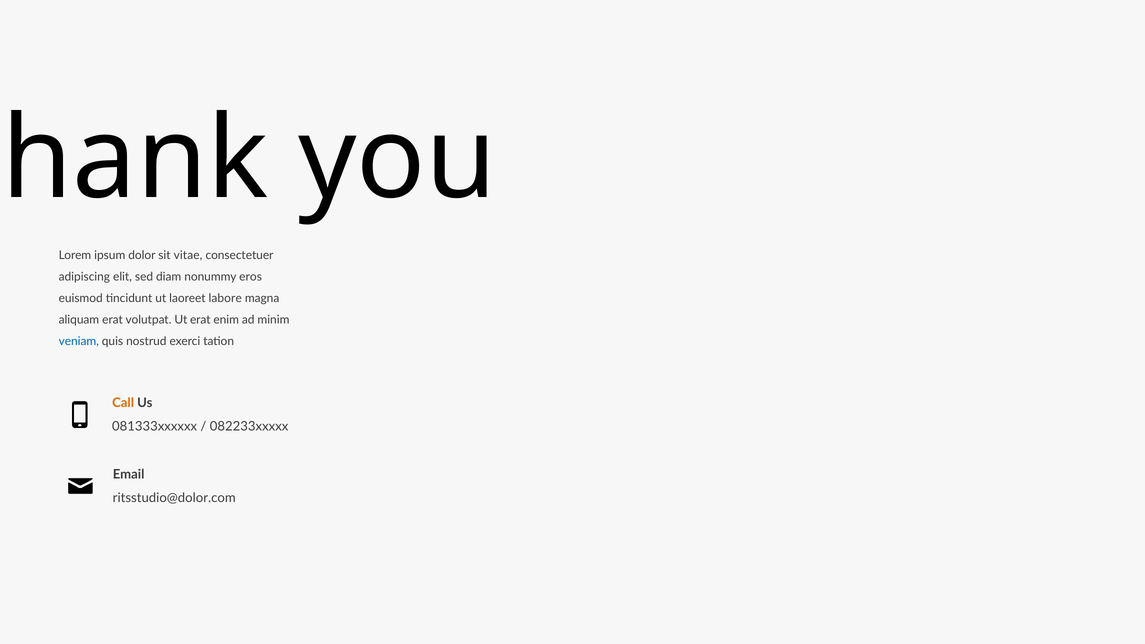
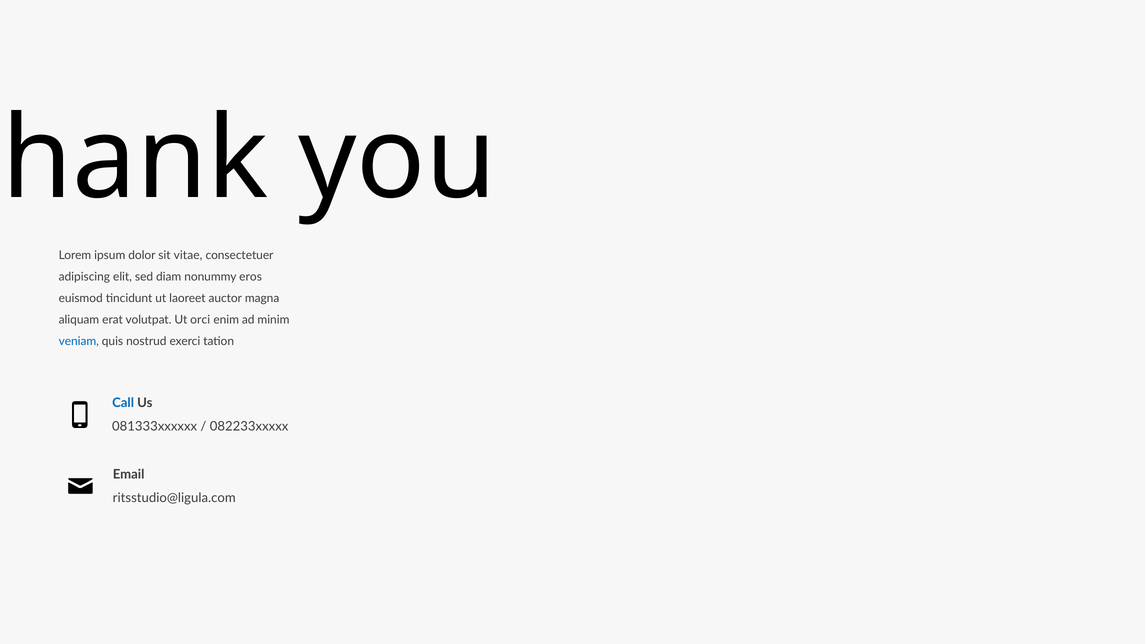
labore: labore -> auctor (225, 298)
Ut erat: erat -> orci (200, 320)
Call colour: orange -> blue (123, 403)
ritsstudio@dolor.com: ritsstudio@dolor.com -> ritsstudio@ligula.com (174, 498)
